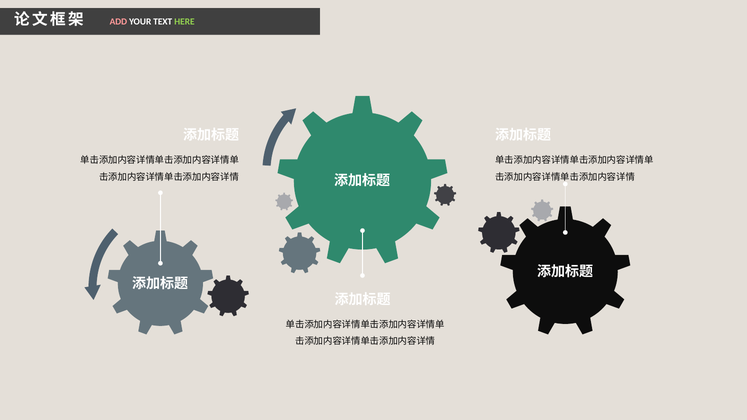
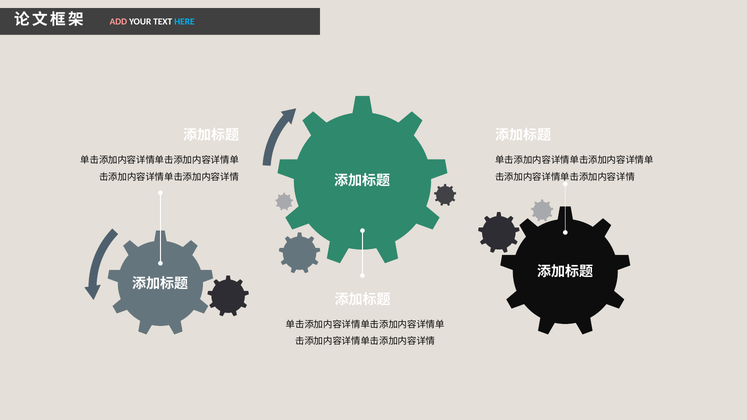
HERE colour: light green -> light blue (184, 22)
